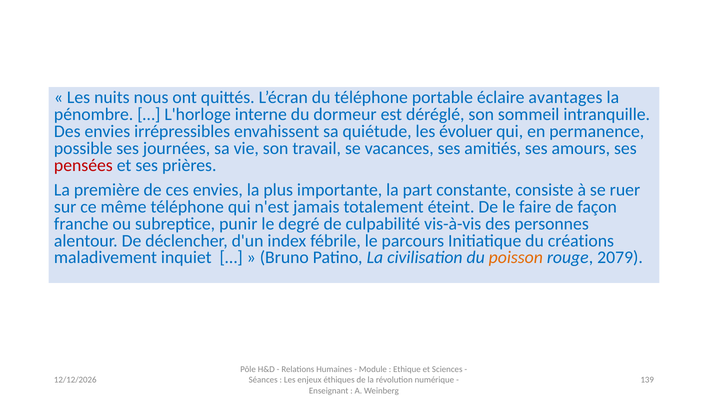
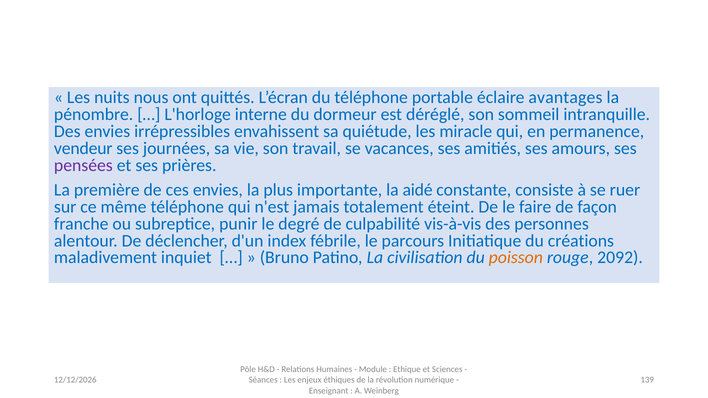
évoluer: évoluer -> miracle (466, 131)
possible: possible -> vendeur (83, 148)
pensées colour: red -> purple (83, 165)
part: part -> aidé (418, 190)
2079: 2079 -> 2092 (620, 258)
